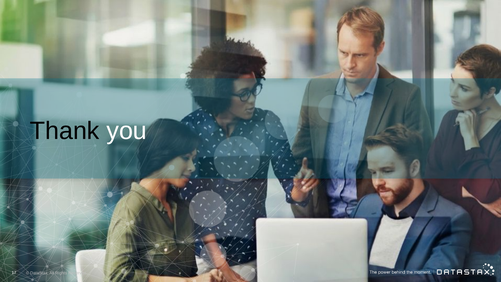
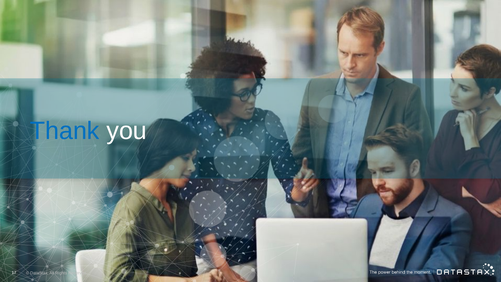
Thank colour: black -> blue (65, 131)
